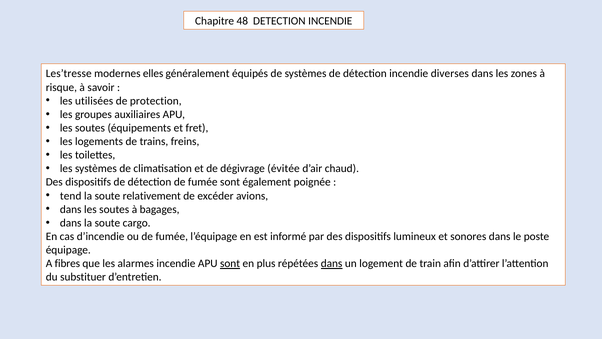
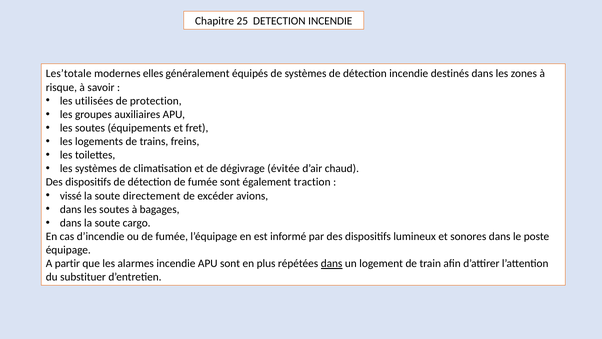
48: 48 -> 25 (242, 21)
Les’tresse: Les’tresse -> Les’totale (69, 74)
diverses: diverses -> destinés (450, 74)
poignée: poignée -> traction (312, 182)
tend: tend -> vissé (71, 196)
relativement: relativement -> directement (152, 196)
fibres: fibres -> partir (67, 263)
sont underline: present -> none (230, 263)
